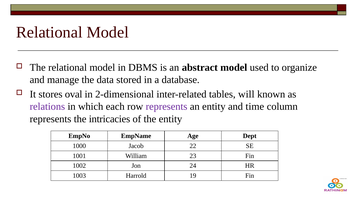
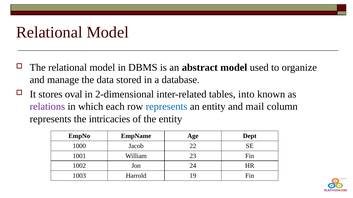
will: will -> into (246, 94)
represents colour: purple -> blue (167, 107)
time: time -> mail (255, 107)
